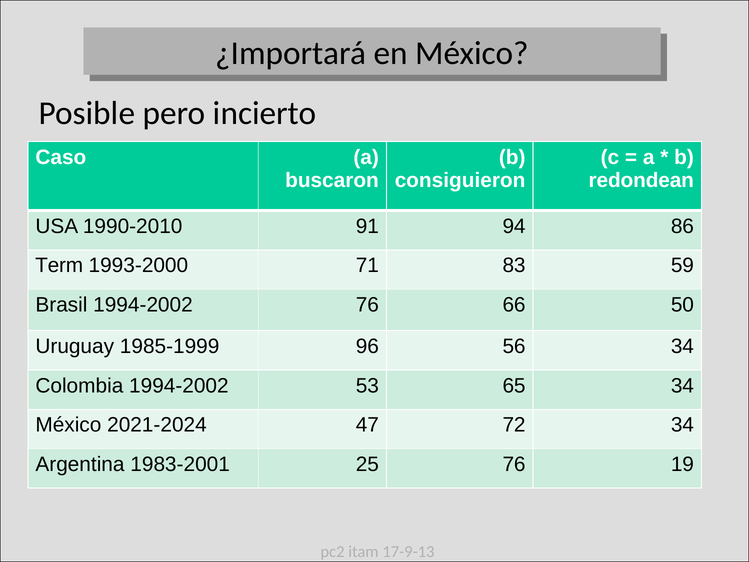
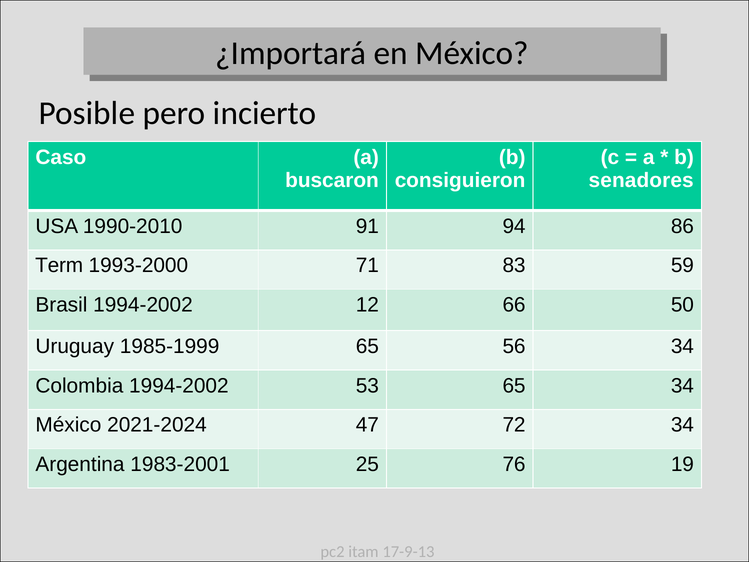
redondean: redondean -> senadores (641, 180)
1994-2002 76: 76 -> 12 (367, 305)
1985-1999 96: 96 -> 65 (367, 346)
